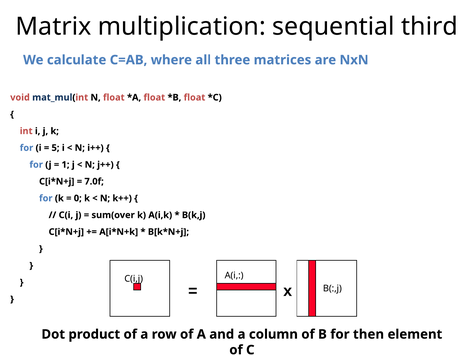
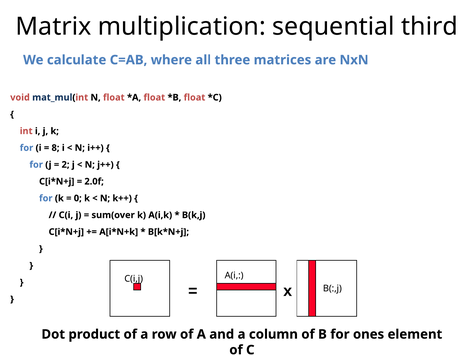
5: 5 -> 8 (55, 148)
1: 1 -> 2 (66, 164)
7.0f: 7.0f -> 2.0f (94, 181)
then: then -> ones (369, 334)
